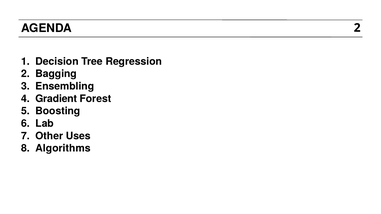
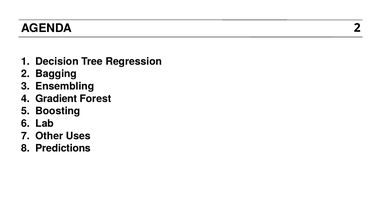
Algorithms: Algorithms -> Predictions (63, 148)
